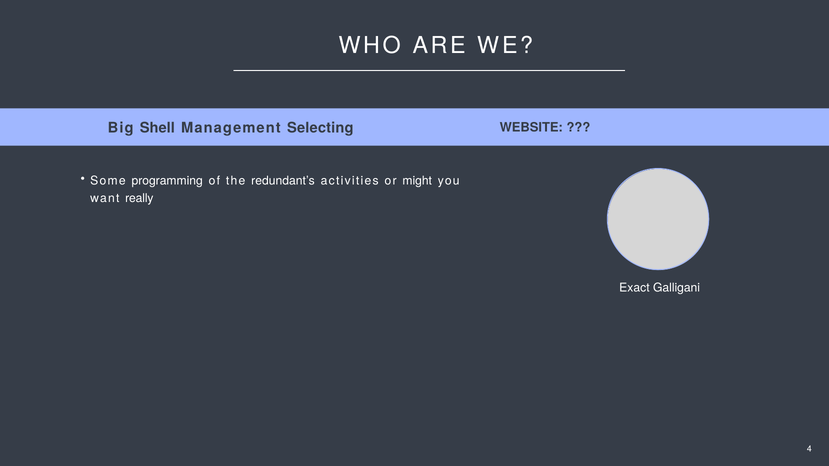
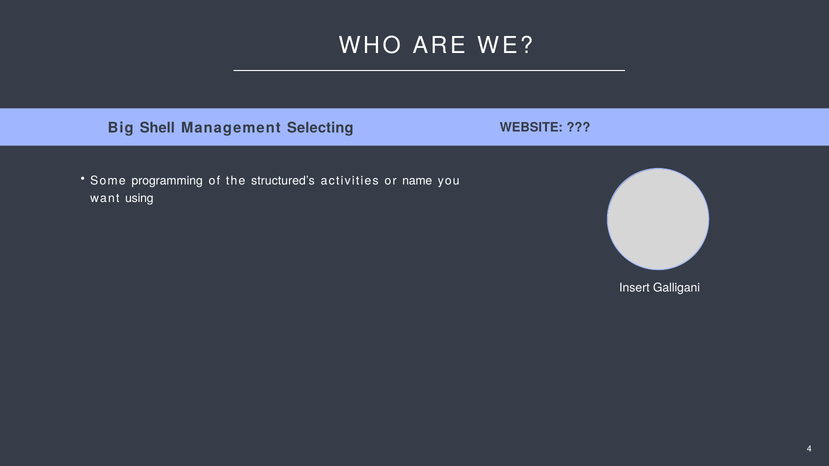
redundant’s: redundant’s -> structured’s (283, 181)
might: might -> name (417, 181)
really: really -> using (139, 198)
Exact: Exact -> Insert (634, 288)
